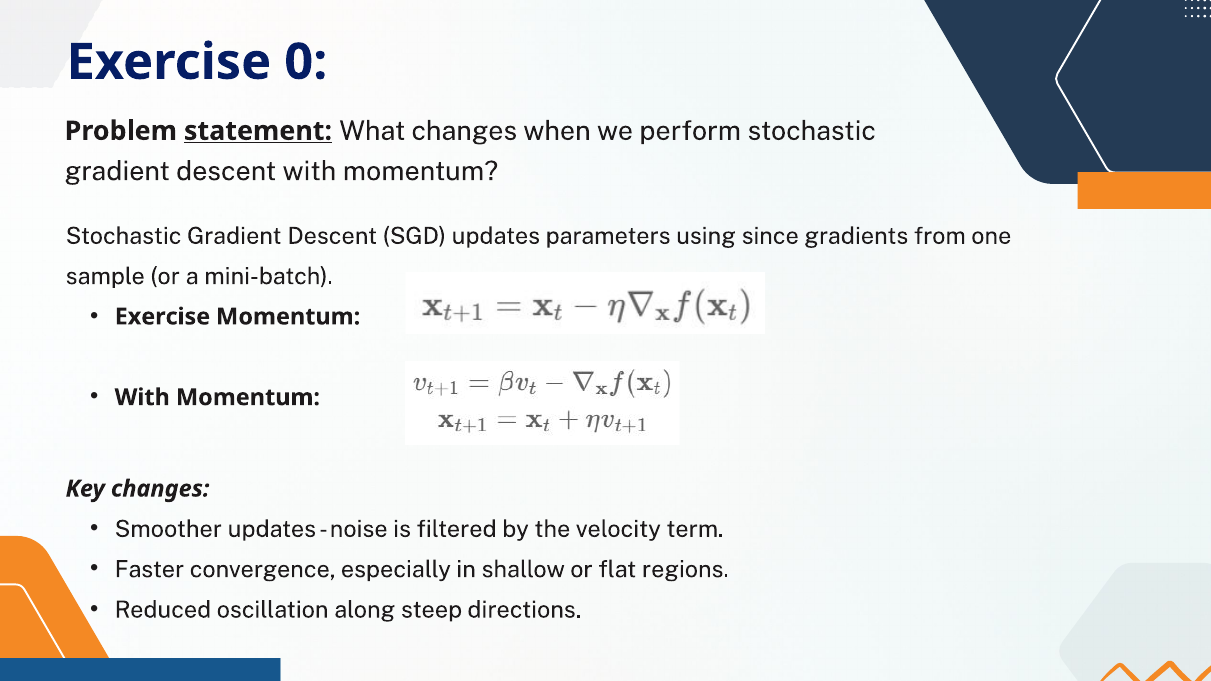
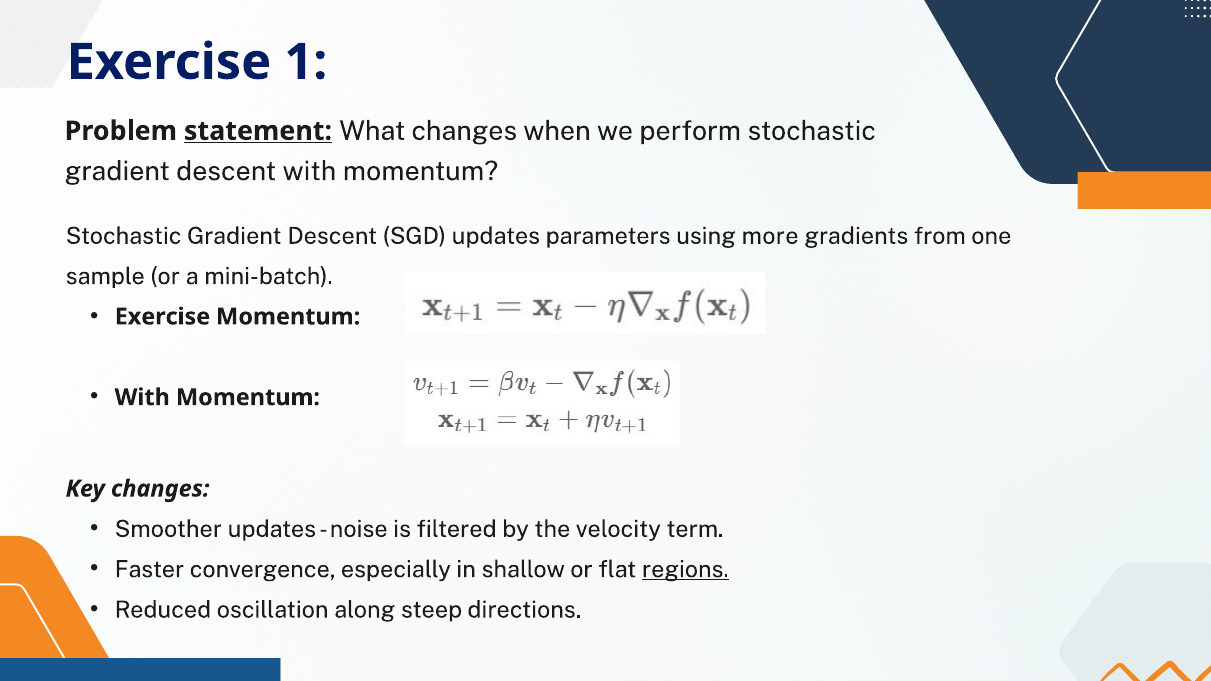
0: 0 -> 1 (306, 62)
since: since -> more (770, 236)
regions underline: none -> present (685, 570)
